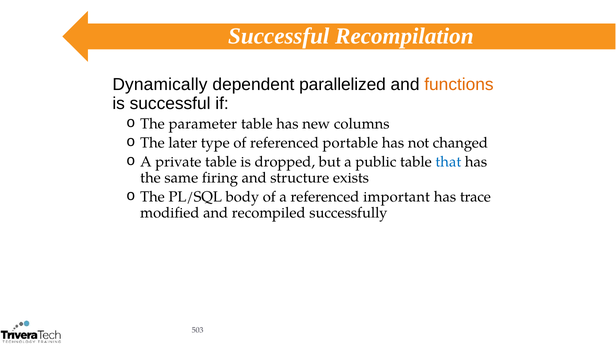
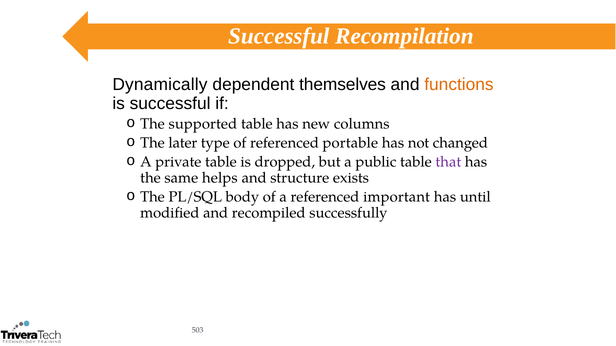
parallelized: parallelized -> themselves (343, 85)
parameter: parameter -> supported (203, 124)
that colour: blue -> purple (448, 162)
firing: firing -> helps (220, 178)
trace: trace -> until (475, 197)
